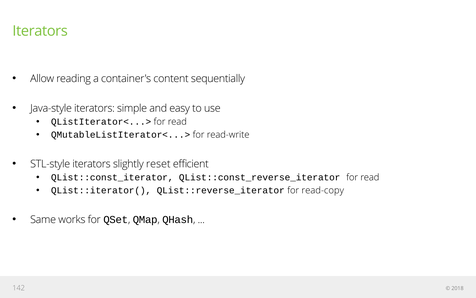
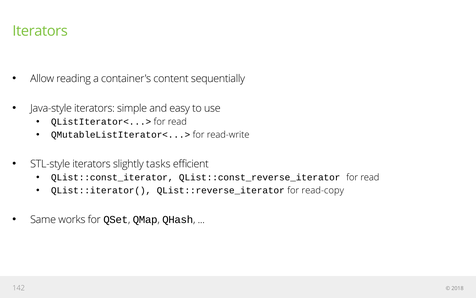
reset: reset -> tasks (158, 164)
